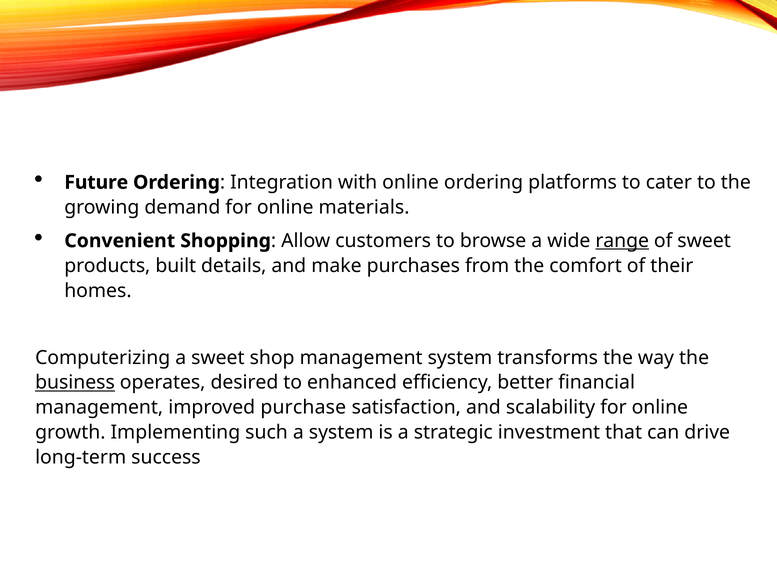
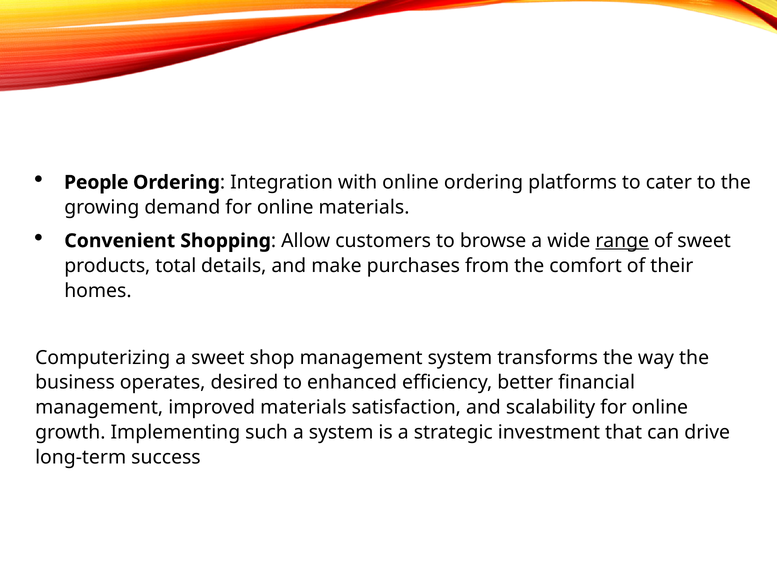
Future: Future -> People (96, 183)
built: built -> total (176, 266)
business underline: present -> none (75, 383)
improved purchase: purchase -> materials (303, 408)
